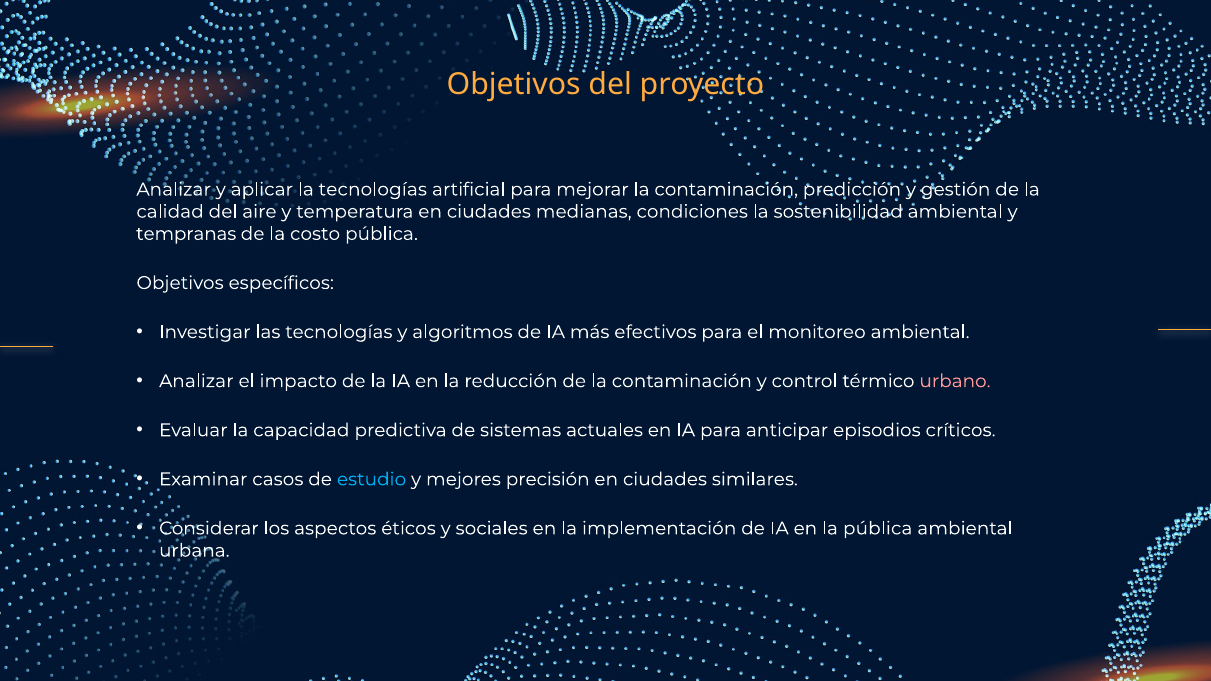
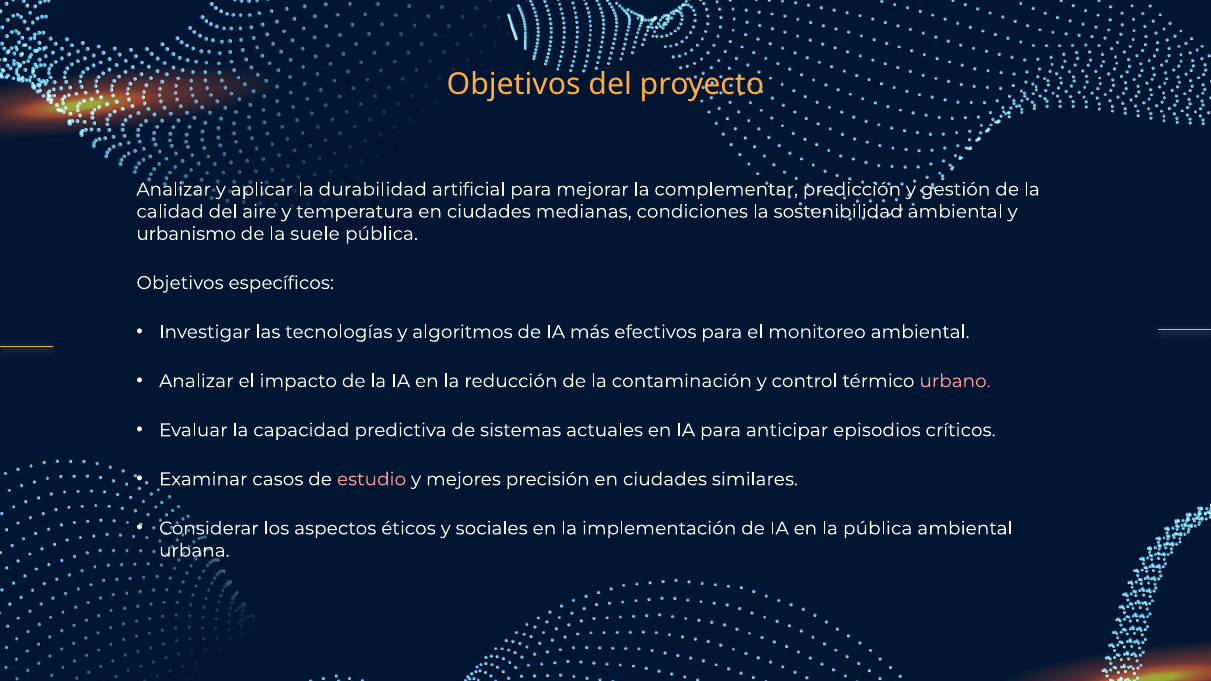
la tecnologías: tecnologías -> durabilidad (373, 189)
mejorar la contaminación: contaminación -> complementar (726, 189)
tempranas: tempranas -> urbanismo (186, 234)
costo: costo -> suele (315, 234)
estudio colour: light blue -> pink (372, 479)
